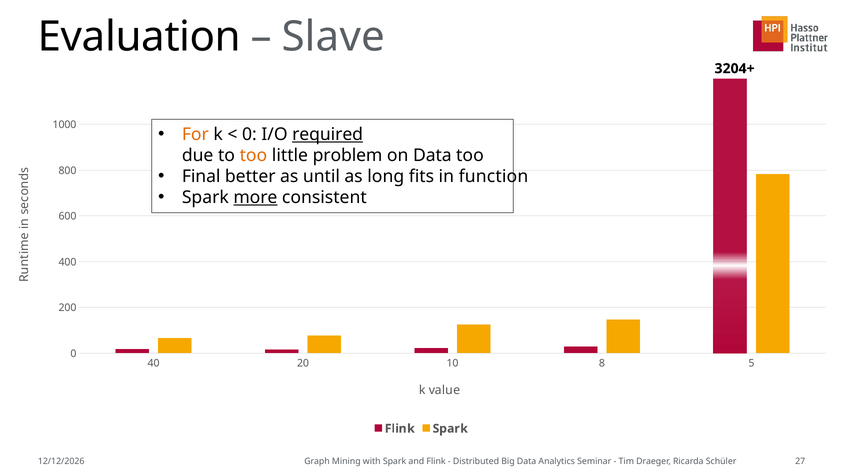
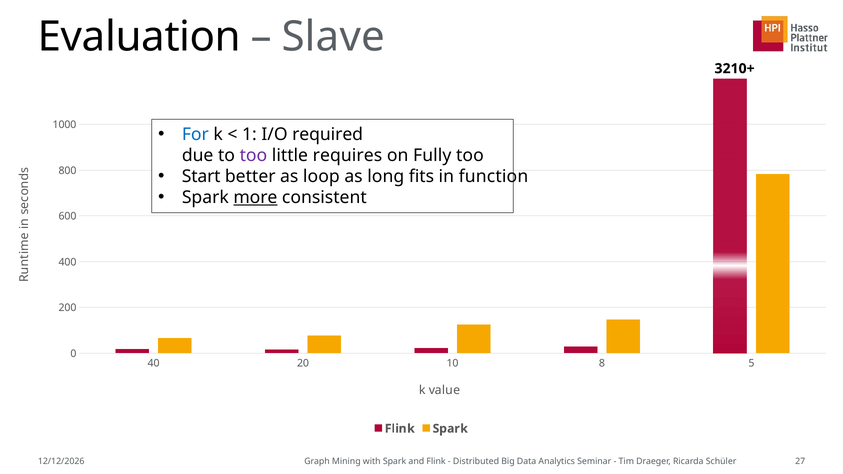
3204+: 3204+ -> 3210+ (735, 69)
For colour: orange -> blue (195, 134)
0: 0 -> 1 (249, 134)
required underline: present -> none (328, 134)
too colour: orange -> purple (253, 155)
problem: problem -> requires (347, 155)
on Data: Data -> Fully (432, 155)
Final: Final -> Start (201, 176)
until: until -> loop (321, 176)
